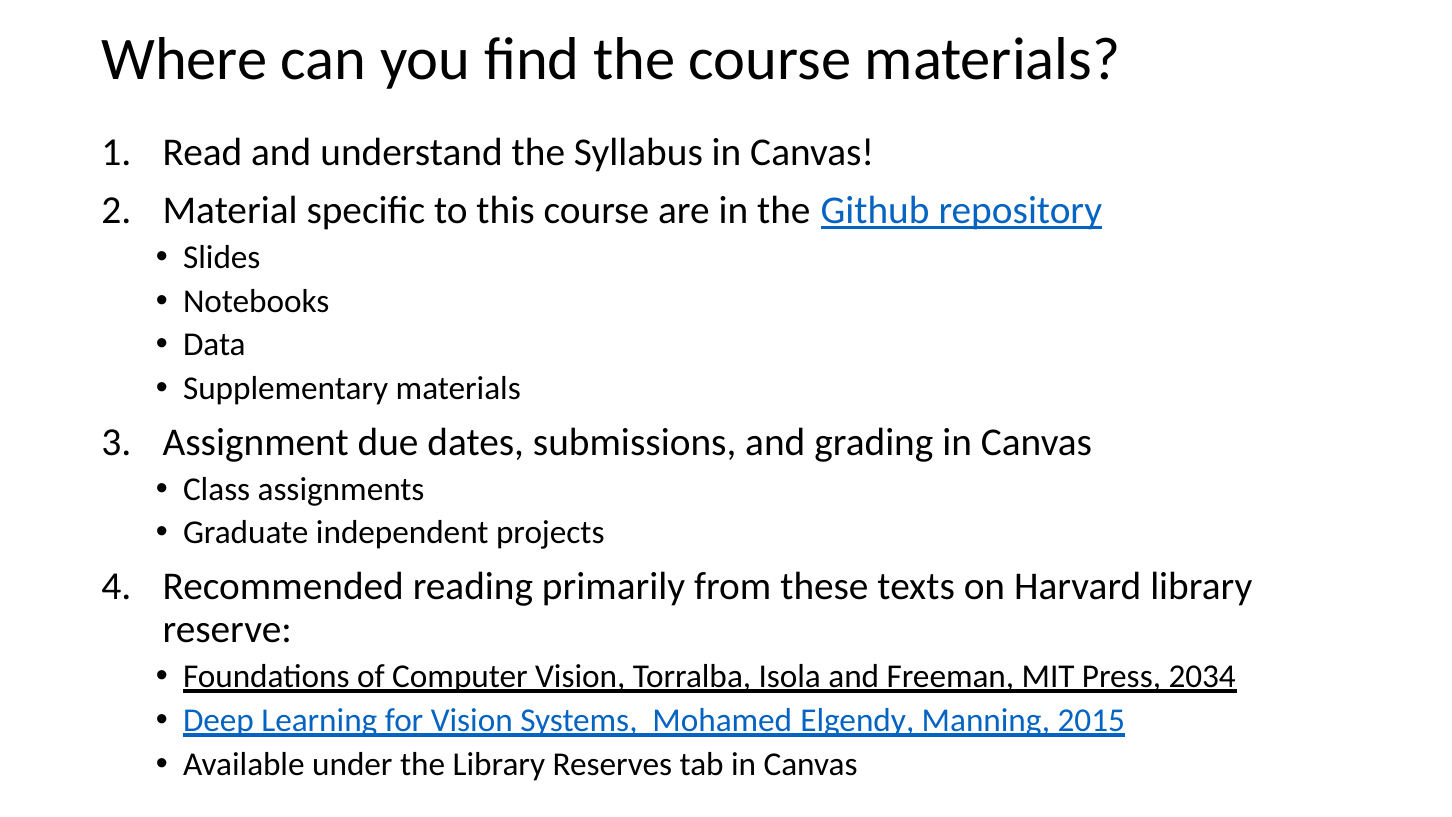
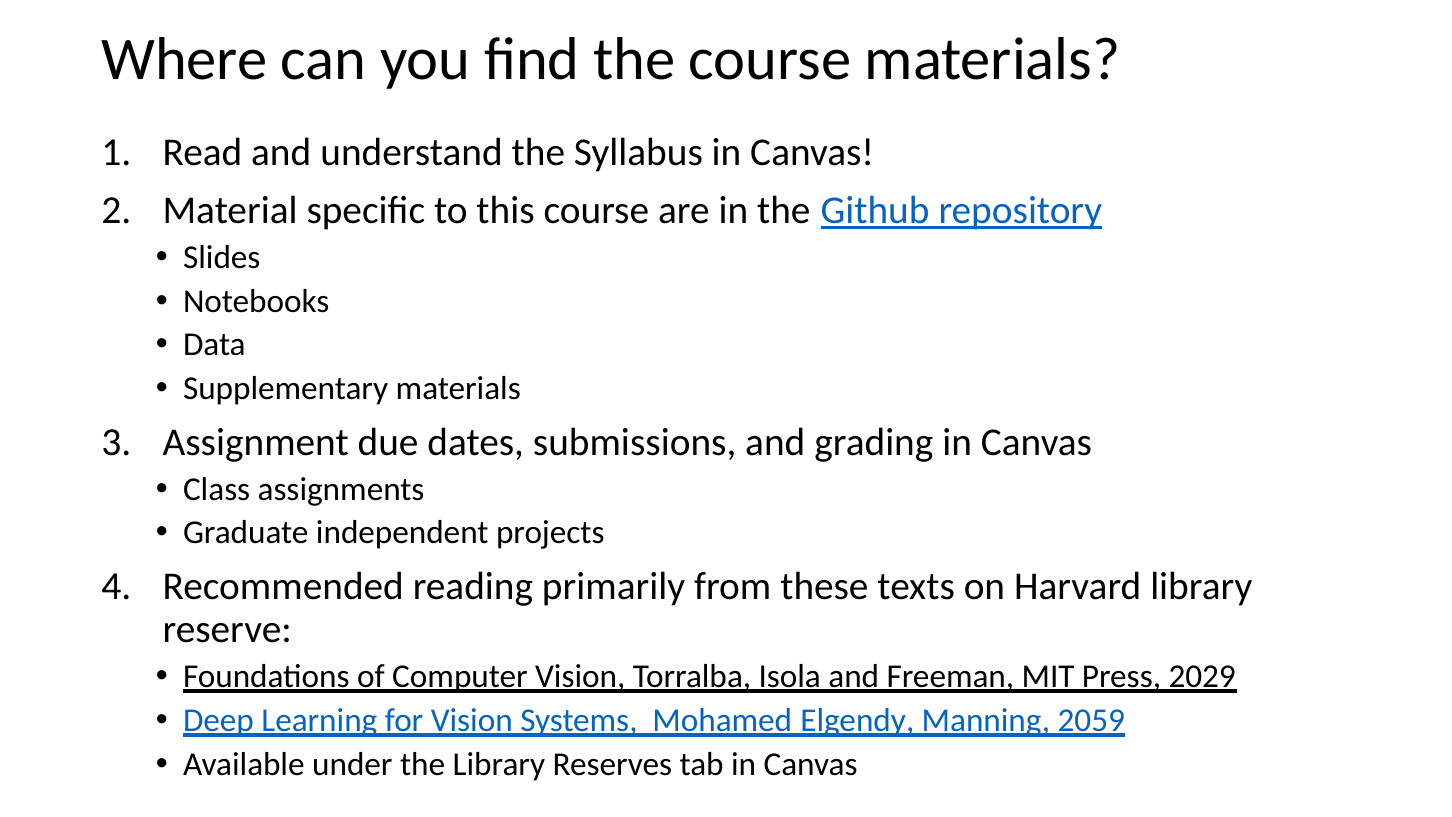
2034: 2034 -> 2029 (1202, 676)
2015: 2015 -> 2059 (1091, 720)
